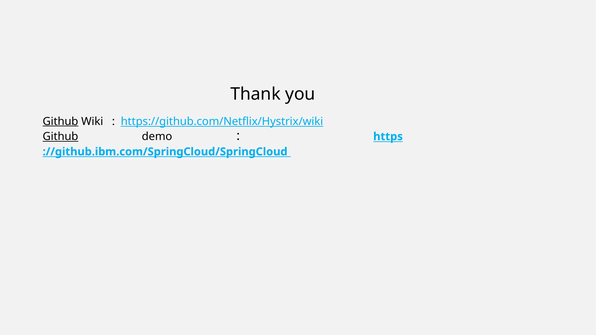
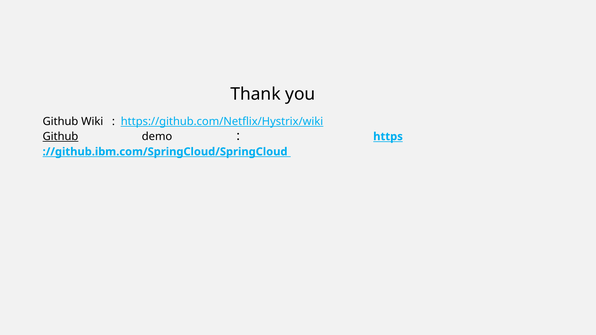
Github underline: present -> none (60, 121)
